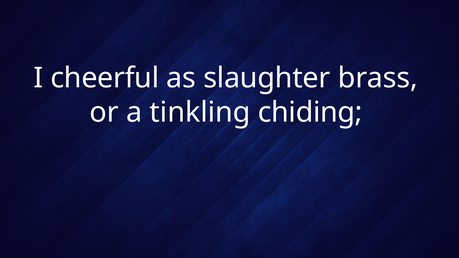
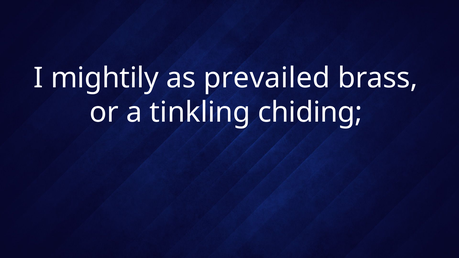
cheerful: cheerful -> mightily (105, 78)
slaughter: slaughter -> prevailed (267, 78)
